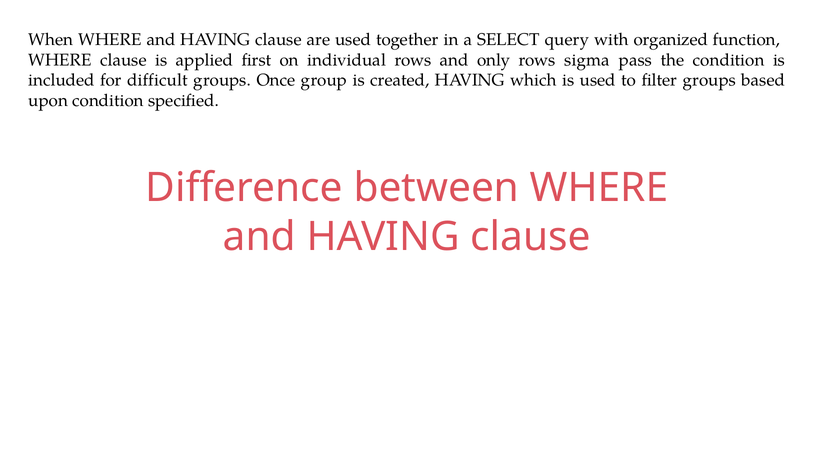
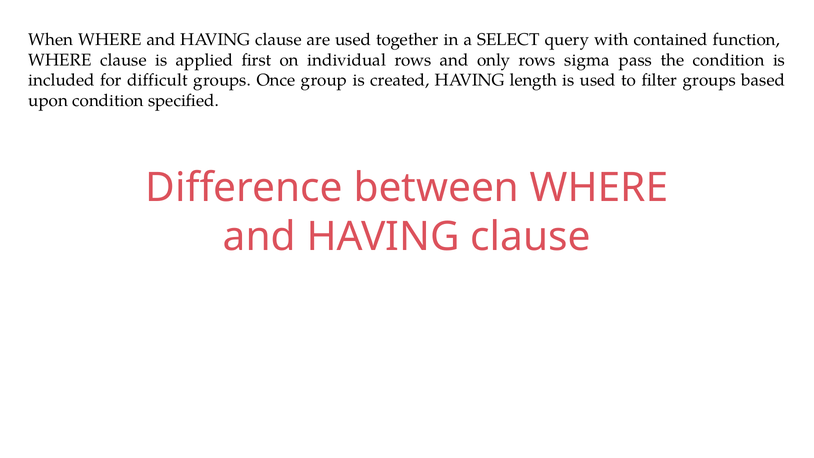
organized: organized -> contained (671, 40)
which: which -> length (533, 80)
